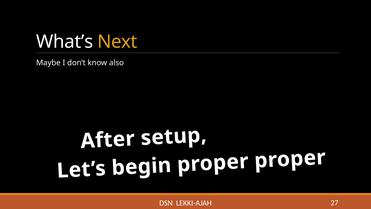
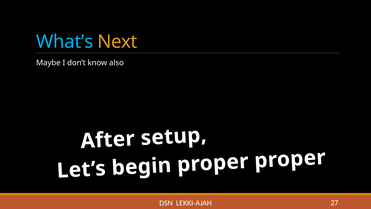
What’s colour: white -> light blue (65, 42)
